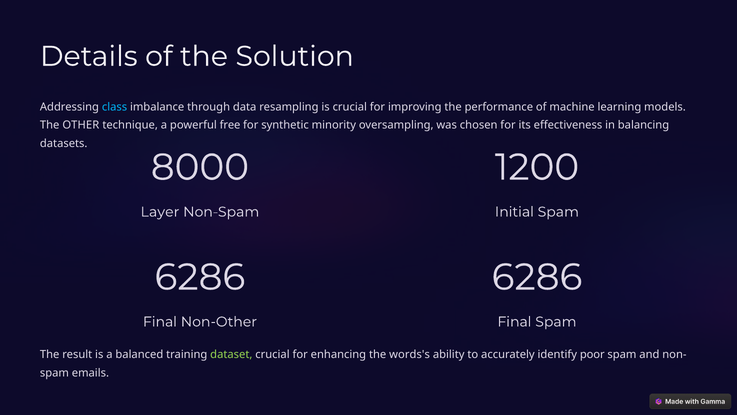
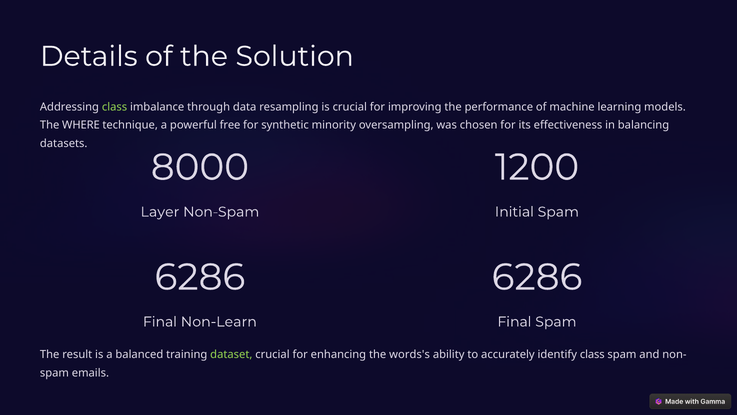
class colour: light blue -> light green (115, 107)
OTHER: OTHER -> WHERE (81, 125)
Non-Other: Non-Other -> Non-Learn (219, 321)
identify poor: poor -> class (592, 354)
